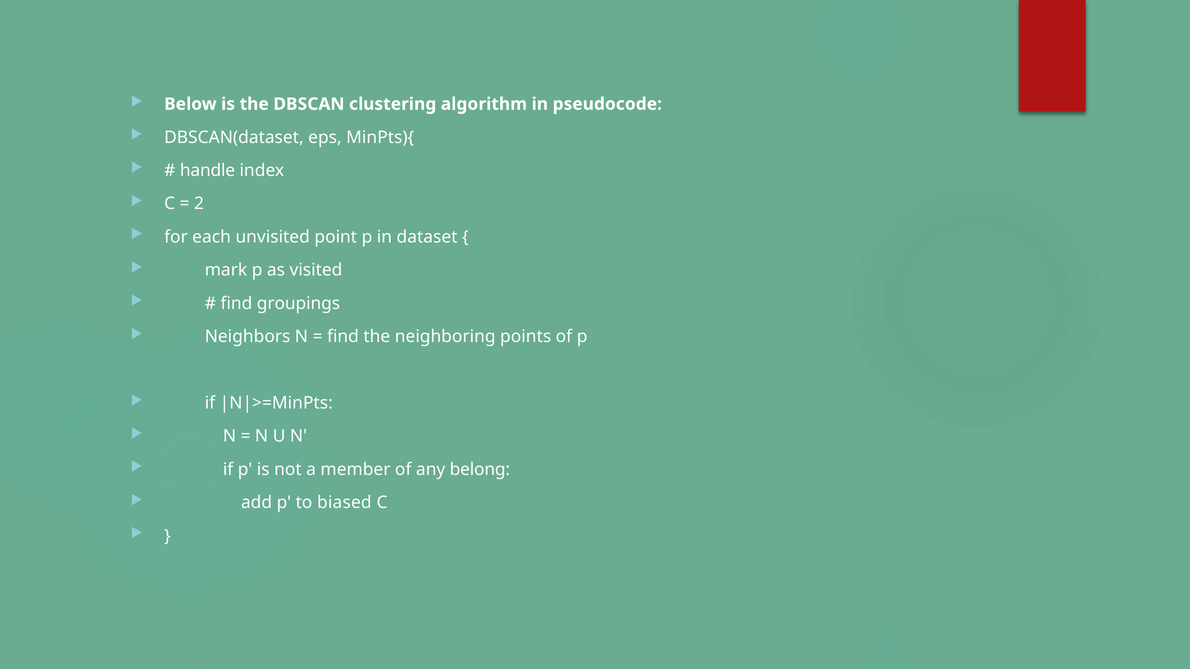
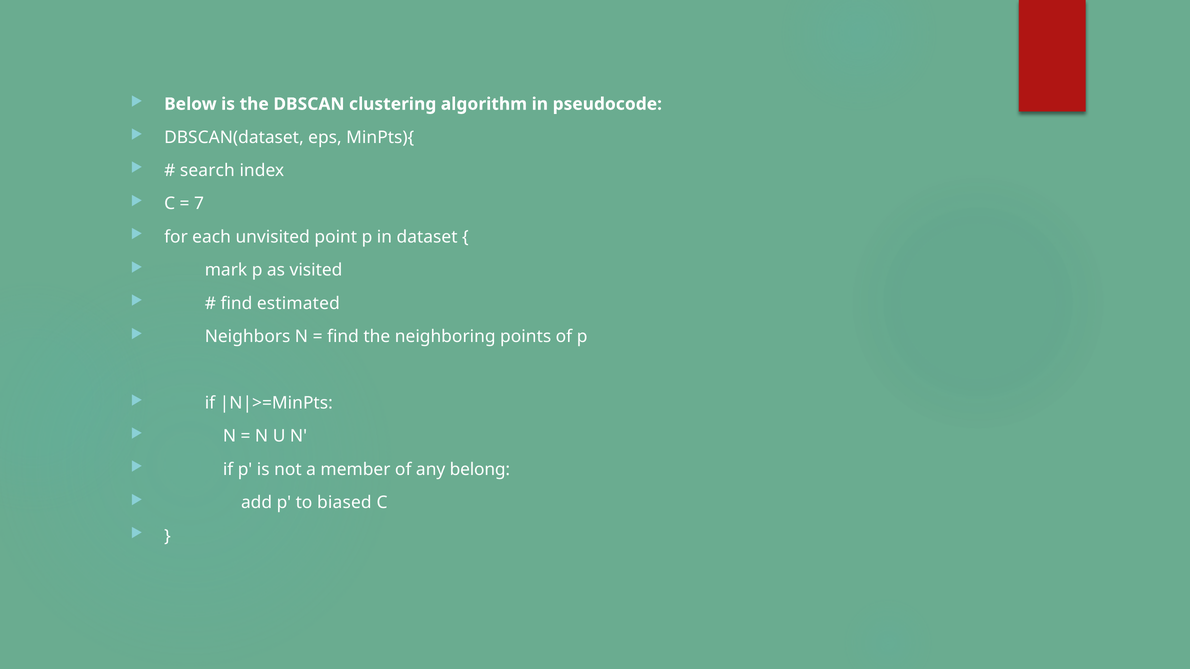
handle: handle -> search (207, 171)
2: 2 -> 7 (199, 204)
groupings: groupings -> estimated (298, 304)
